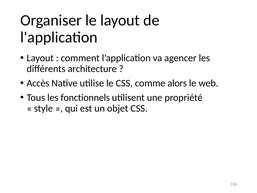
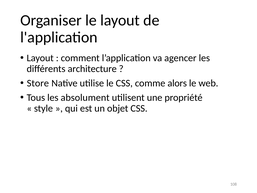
Accès: Accès -> Store (38, 83)
fonctionnels: fonctionnels -> absolument (85, 97)
